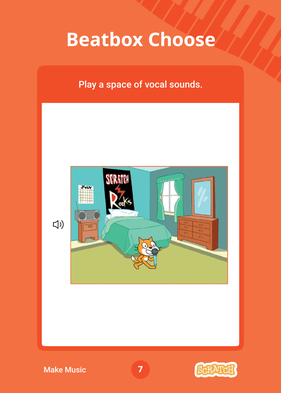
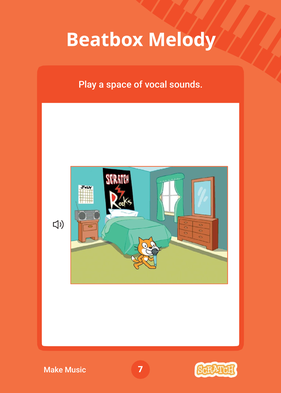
Choose: Choose -> Melody (182, 40)
